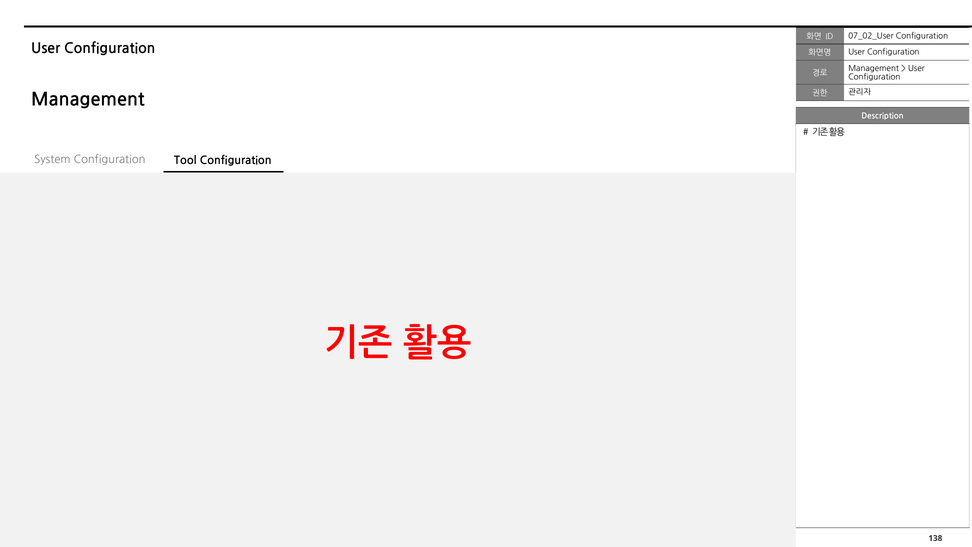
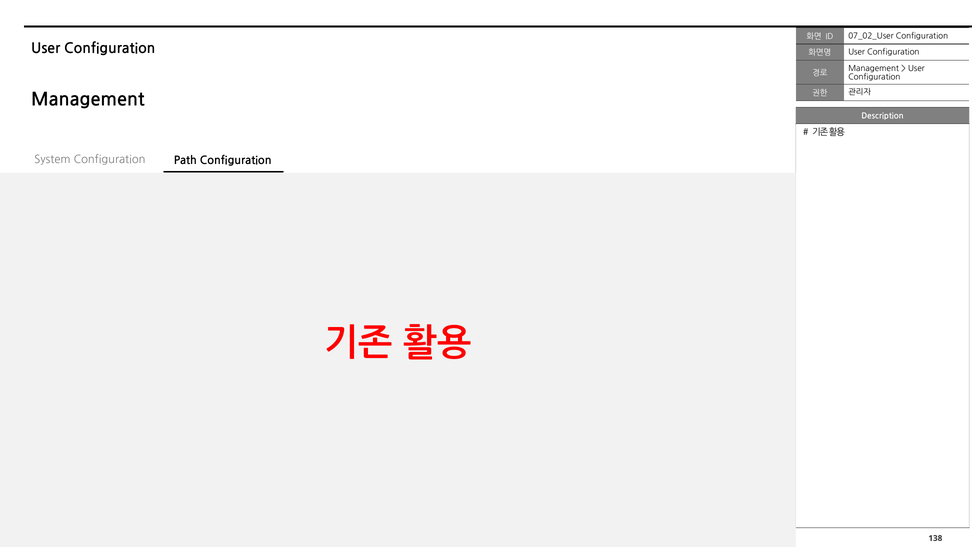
Tool: Tool -> Path (185, 161)
